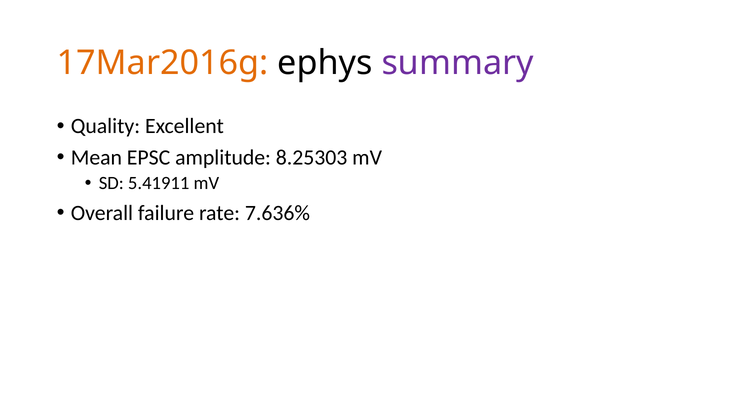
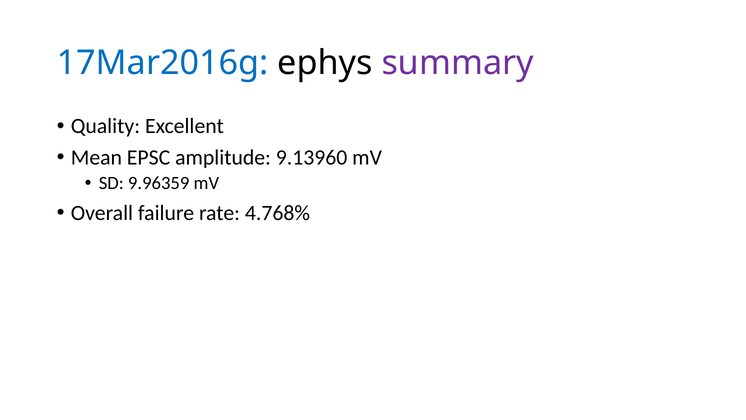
17Mar2016g colour: orange -> blue (163, 63)
8.25303: 8.25303 -> 9.13960 (312, 157)
5.41911: 5.41911 -> 9.96359 (159, 183)
7.636%: 7.636% -> 4.768% (277, 213)
